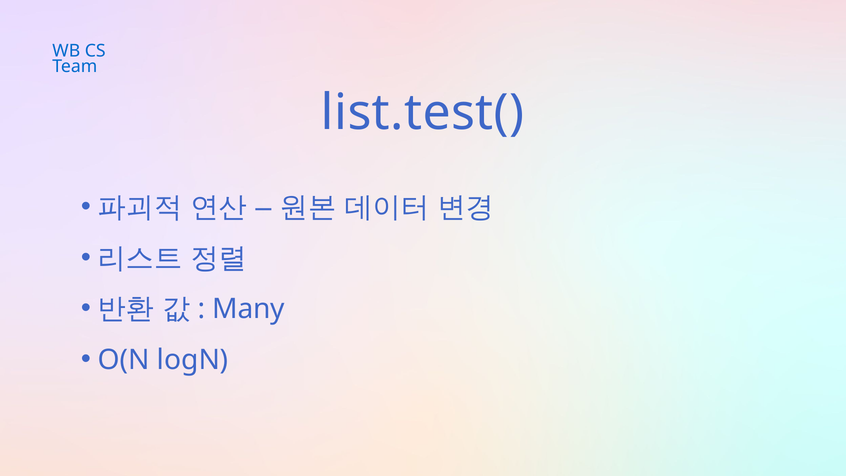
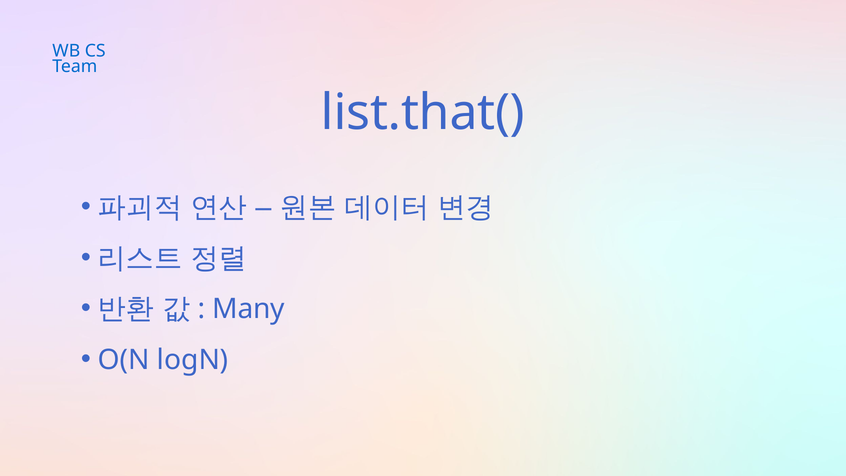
list.test(: list.test( -> list.that( (423, 113)
